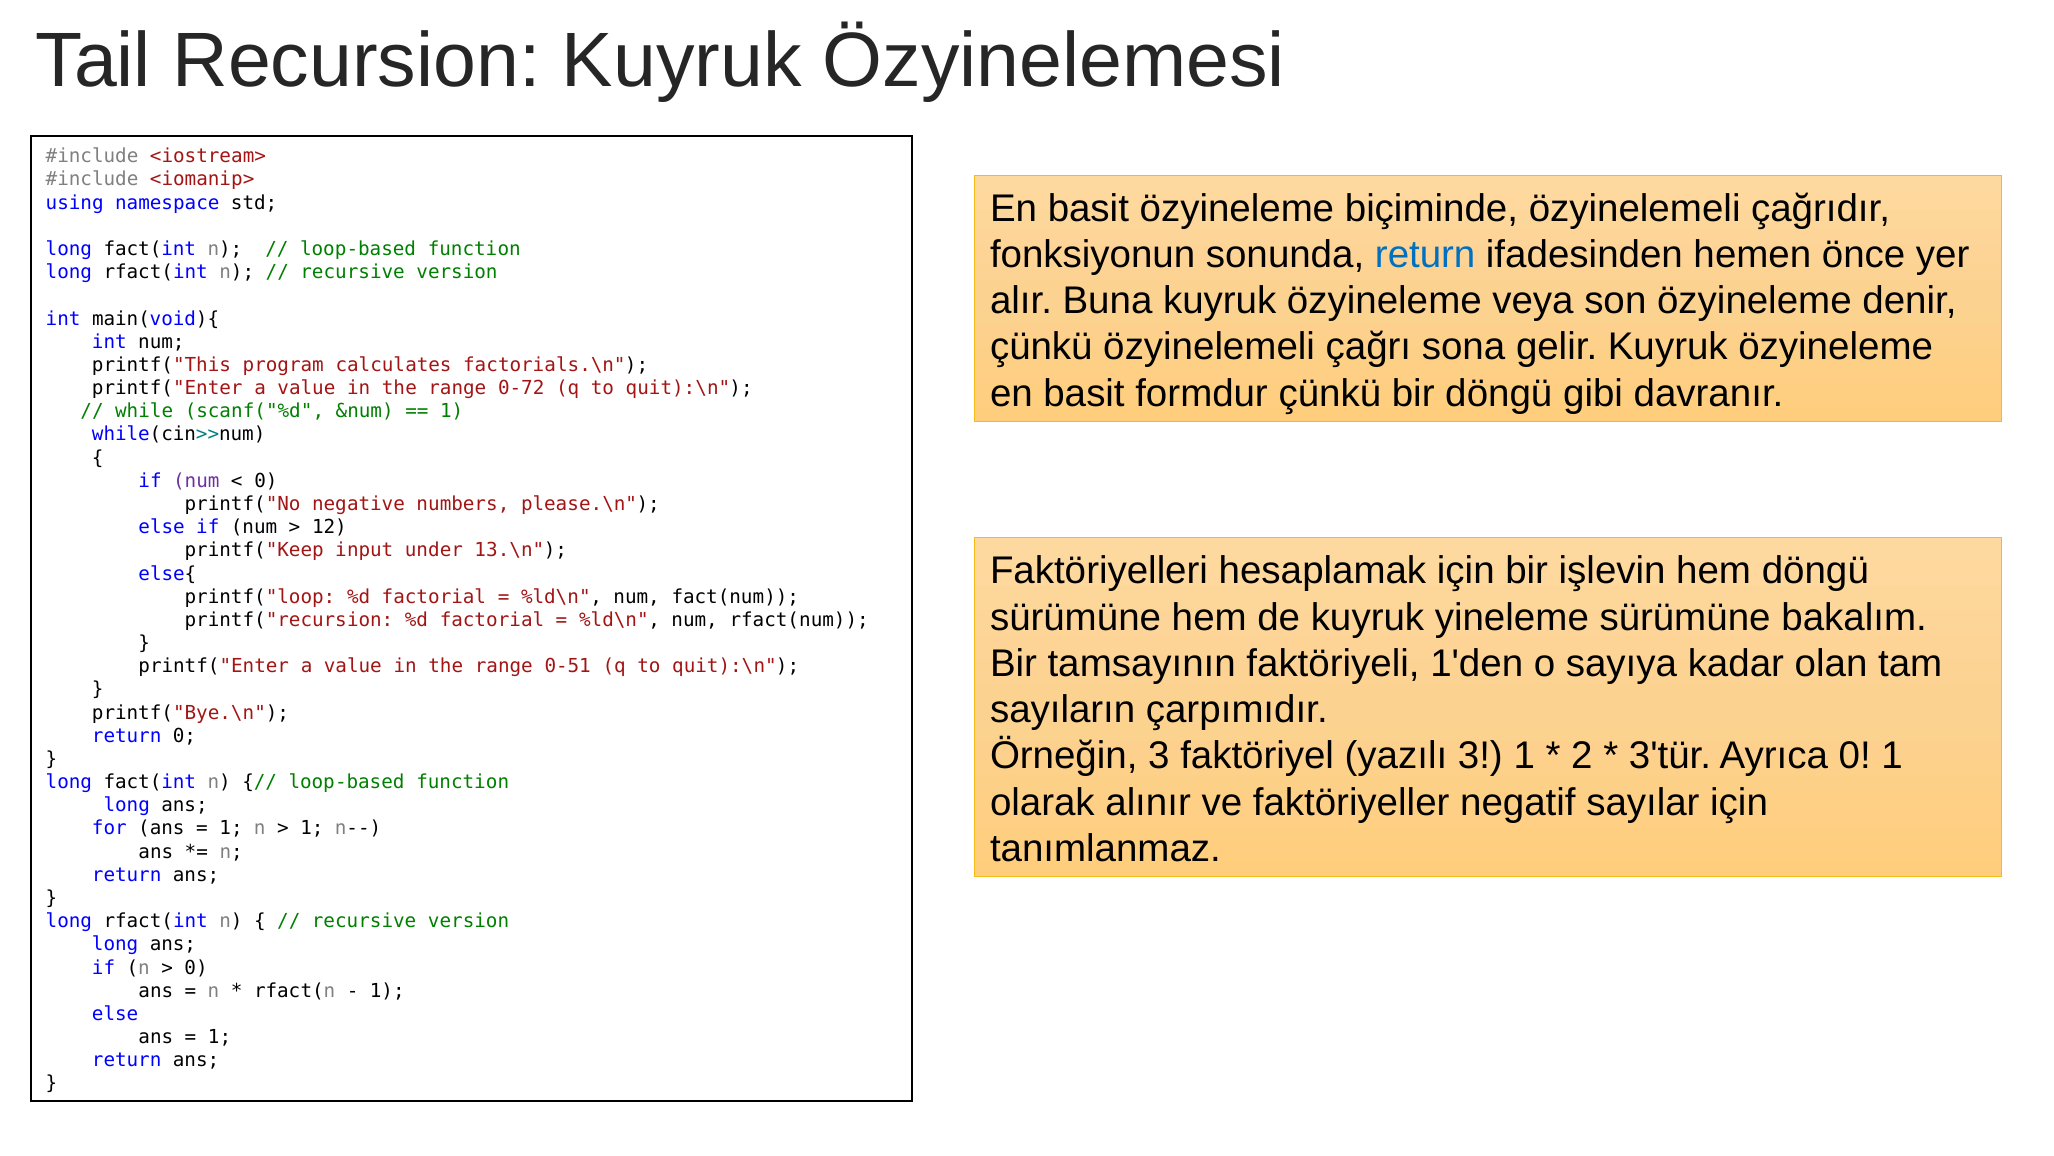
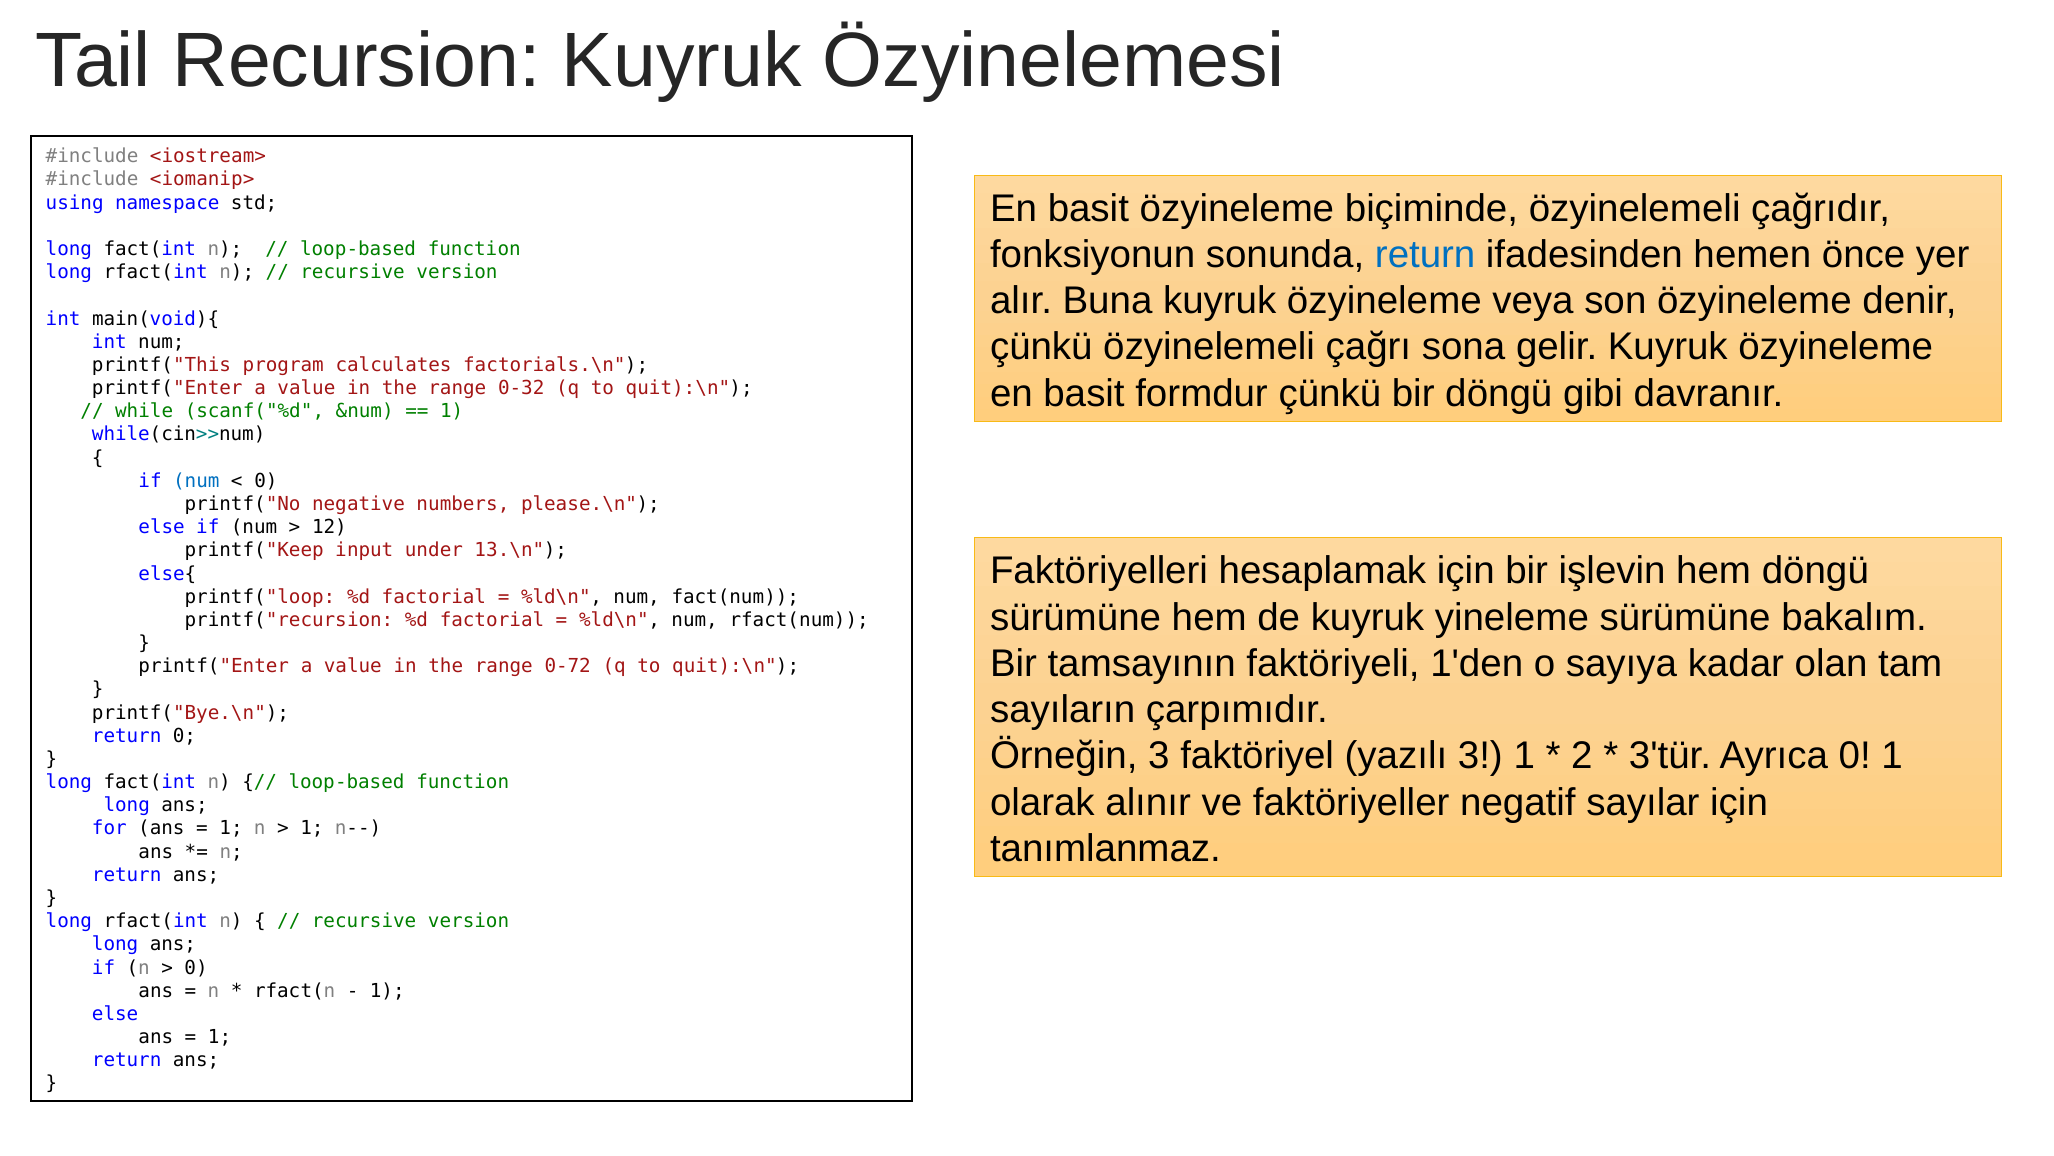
0-72: 0-72 -> 0-32 (521, 388)
num colour: purple -> blue (196, 481)
0-51: 0-51 -> 0-72 (568, 666)
